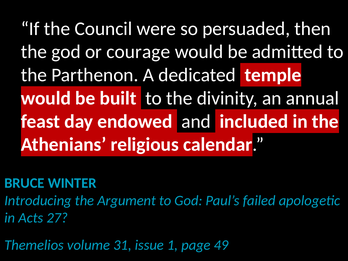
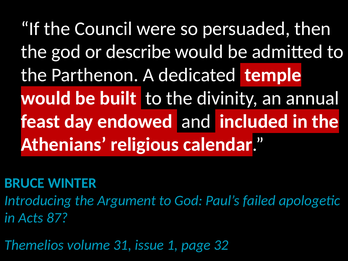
courage: courage -> describe (138, 52)
27: 27 -> 87 (57, 218)
49: 49 -> 32 (221, 245)
